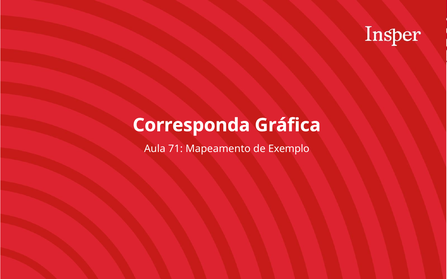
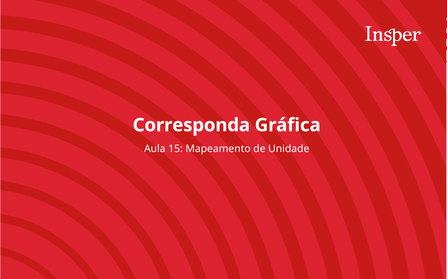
71: 71 -> 15 (176, 149)
Exemplo: Exemplo -> Unidade (289, 149)
